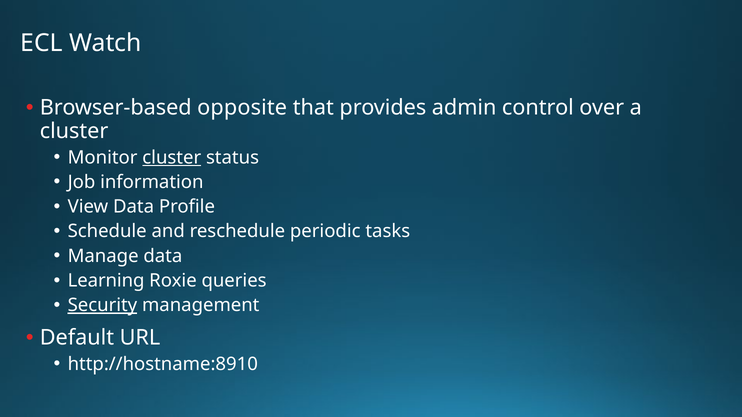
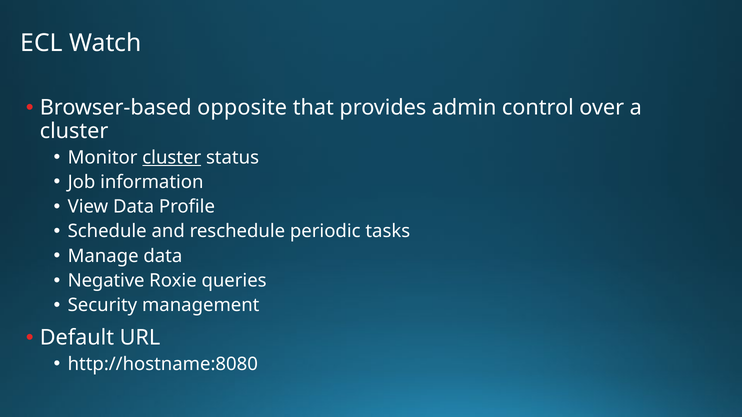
Learning: Learning -> Negative (106, 281)
Security underline: present -> none (102, 306)
http://hostname:8910: http://hostname:8910 -> http://hostname:8080 (163, 364)
